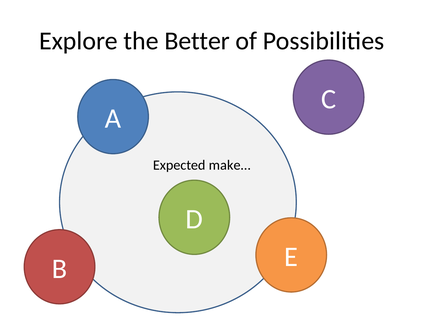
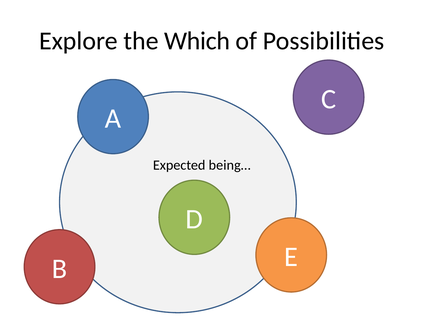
Better: Better -> Which (197, 41)
make…: make… -> being… (230, 165)
